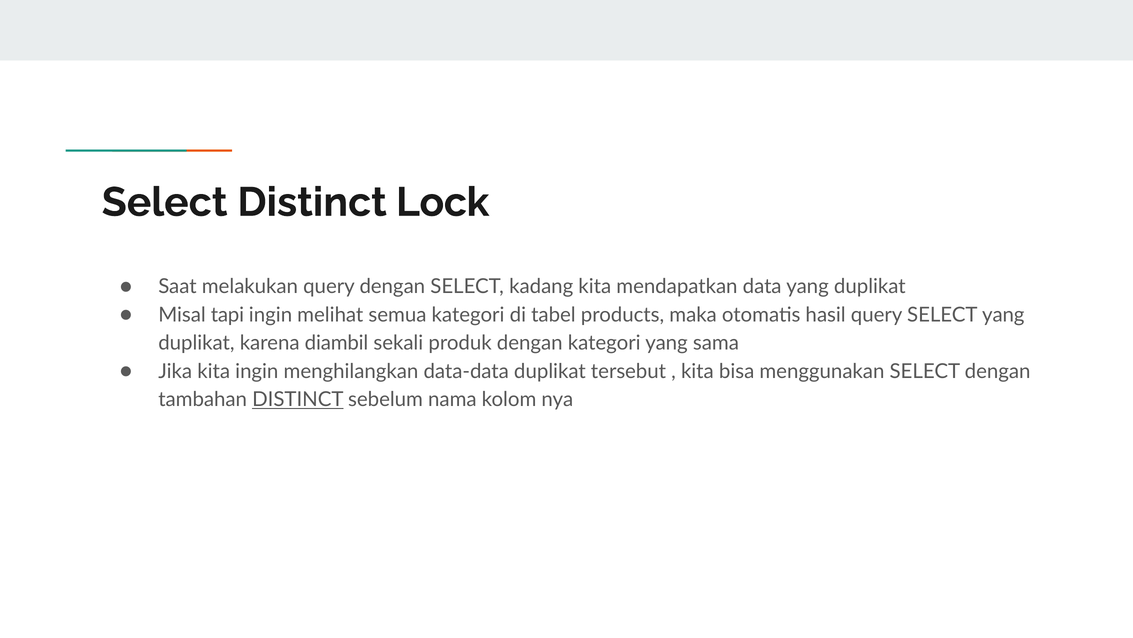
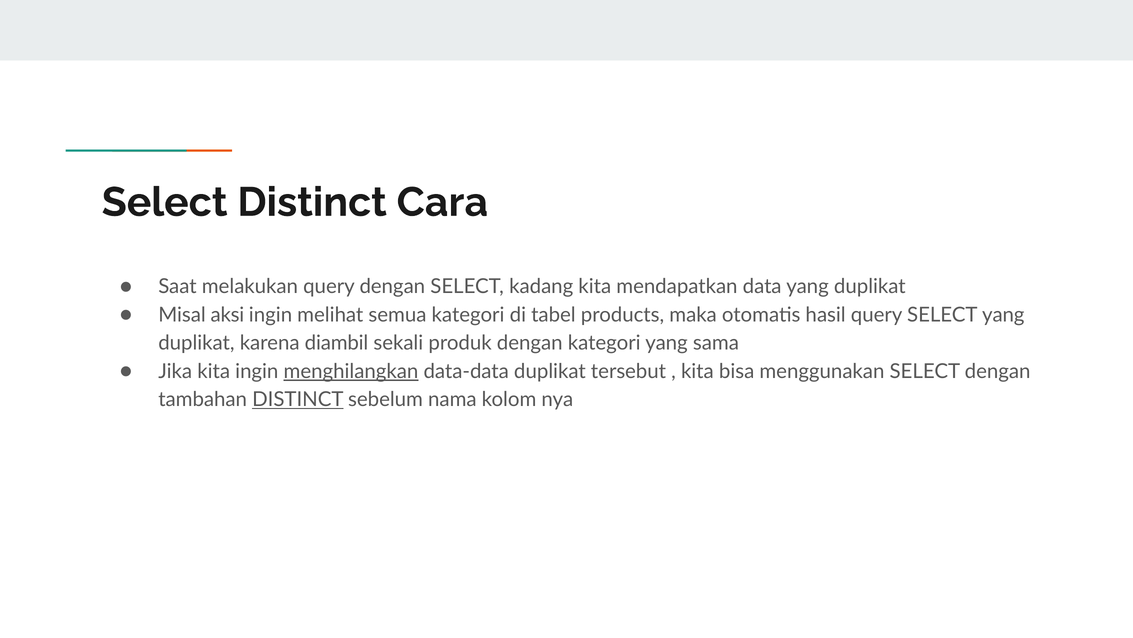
Lock: Lock -> Cara (442, 202)
tapi: tapi -> aksi (227, 315)
menghilangkan underline: none -> present (351, 371)
